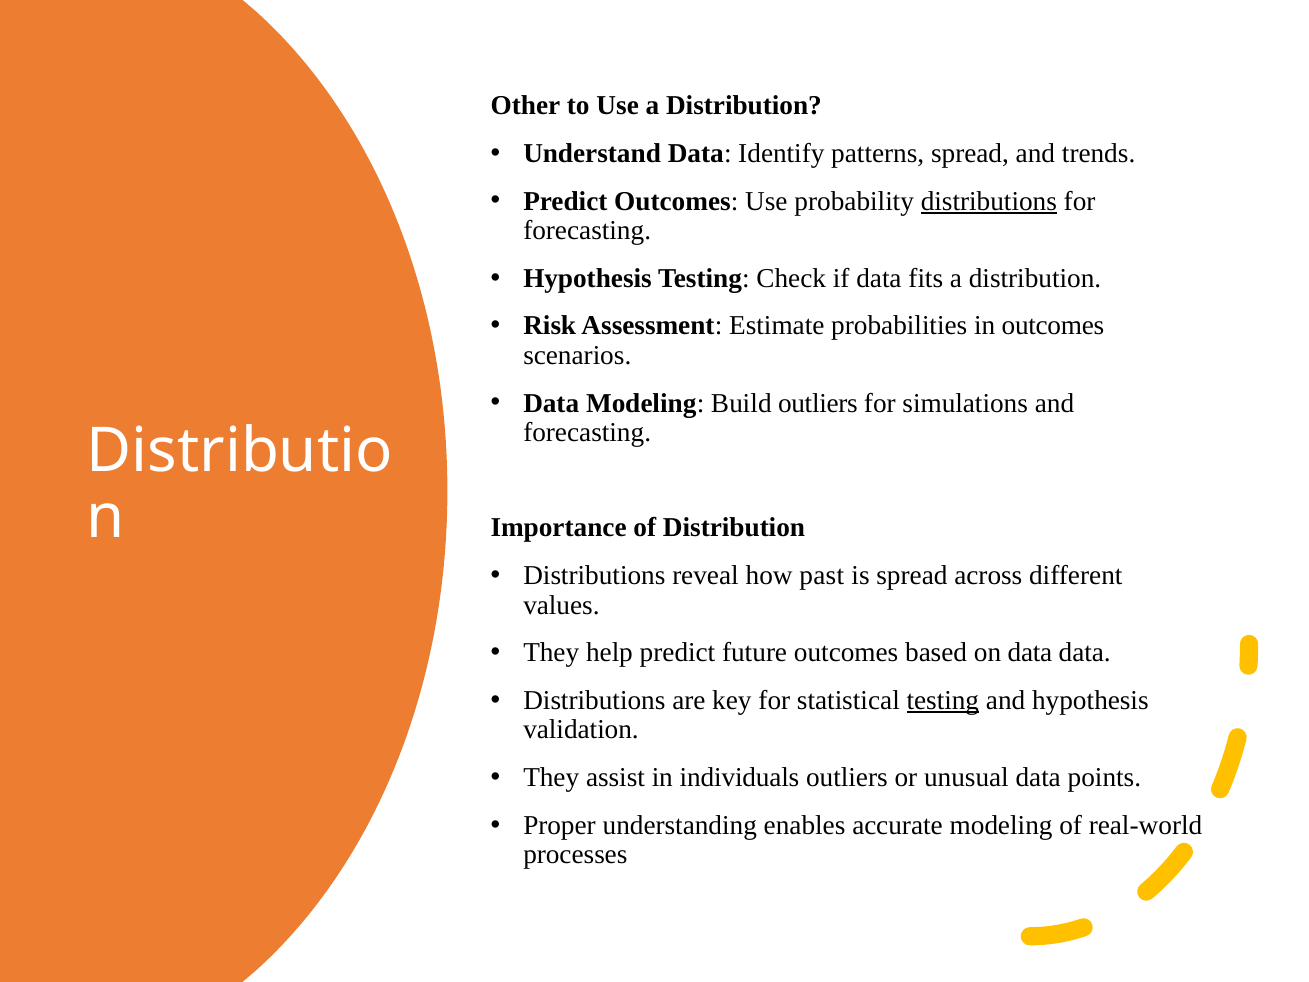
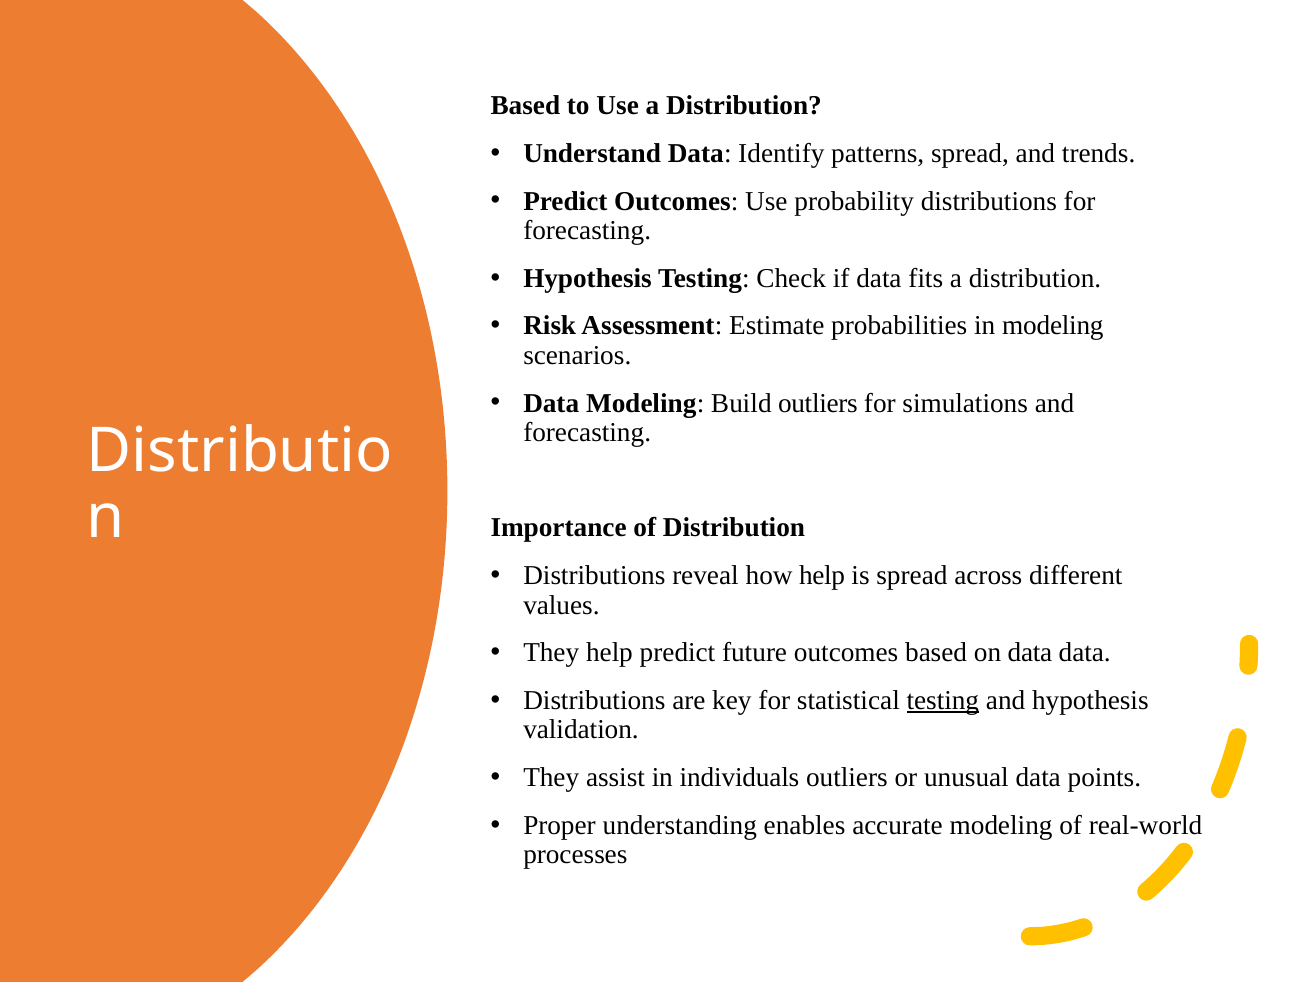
Other: Other -> Based (525, 106)
distributions underline: present -> none (989, 201)
in outcomes: outcomes -> modeling (1053, 326)
how past: past -> help (822, 575)
